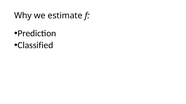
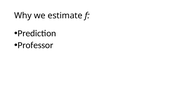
Classified: Classified -> Professor (35, 45)
